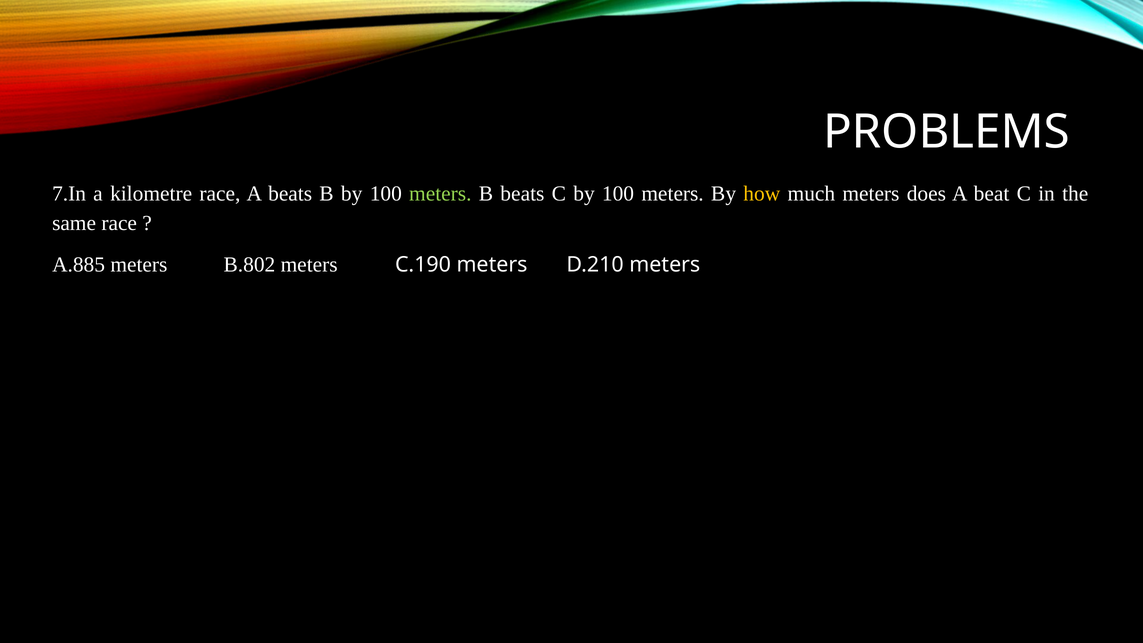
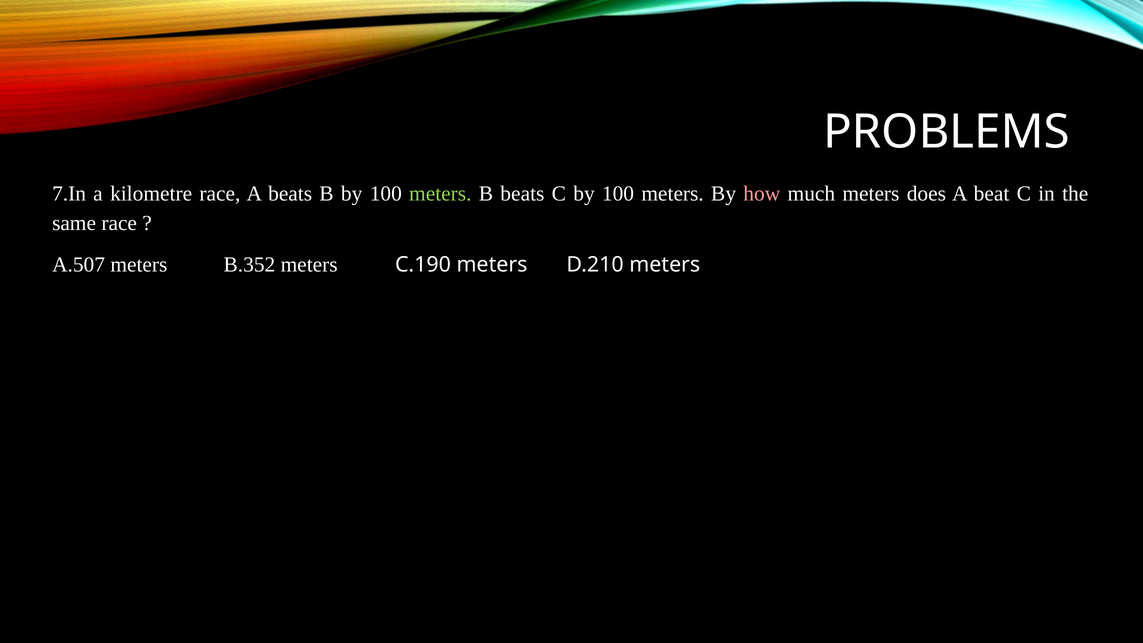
how colour: yellow -> pink (762, 193)
A.885: A.885 -> A.507 (79, 265)
B.802: B.802 -> B.352 (249, 265)
